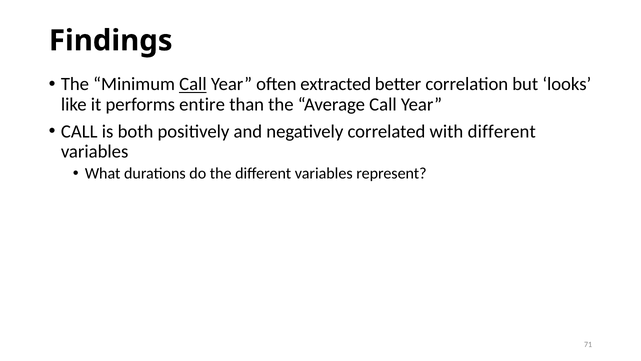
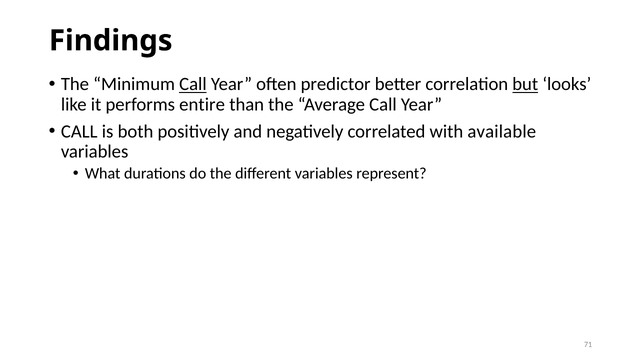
extracted: extracted -> predictor (336, 84)
but underline: none -> present (525, 84)
with different: different -> available (502, 131)
